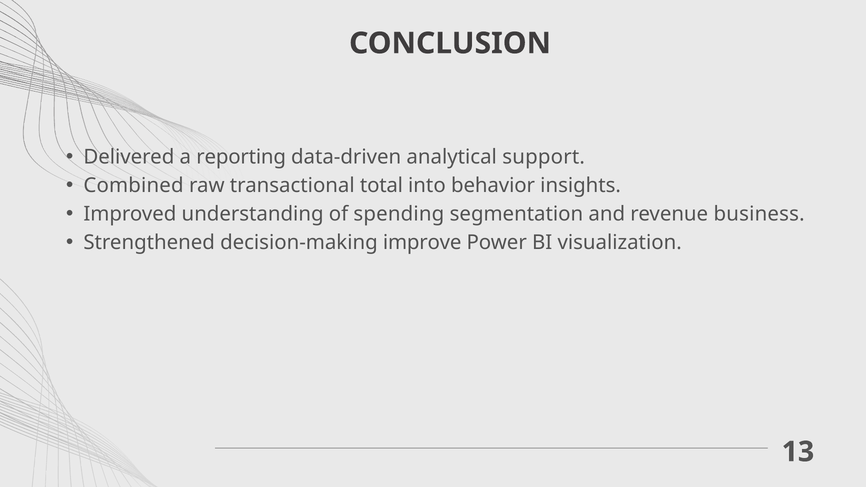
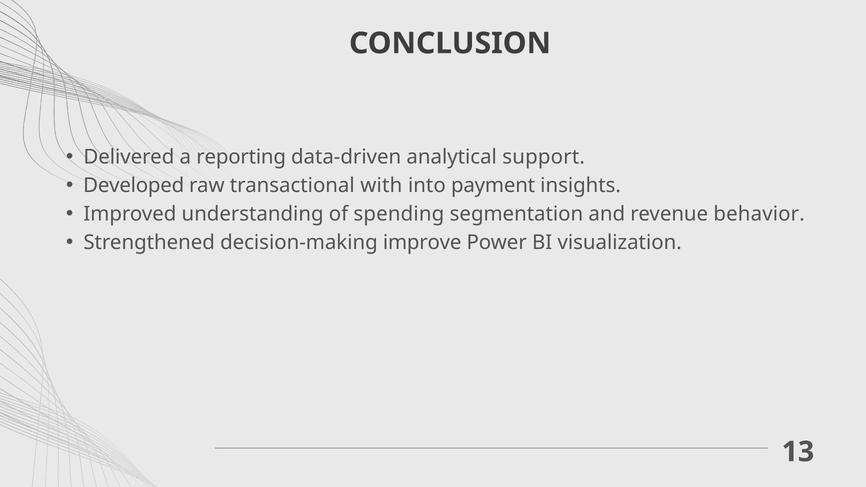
Combined: Combined -> Developed (134, 186)
total: total -> with (381, 186)
behavior: behavior -> payment (493, 186)
business: business -> behavior (759, 214)
